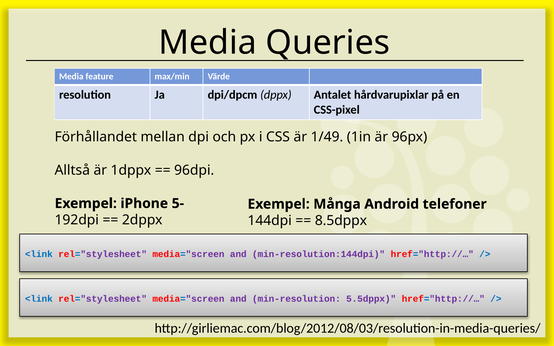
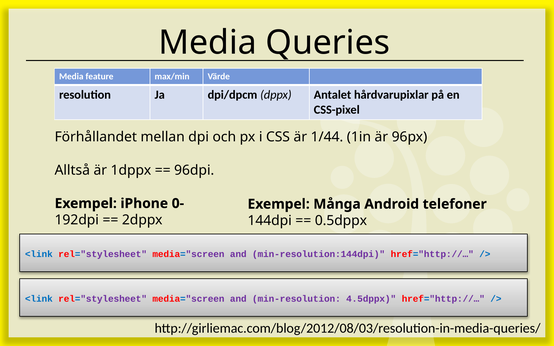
1/49: 1/49 -> 1/44 (327, 137)
5-: 5- -> 0- (178, 204)
8.5dppx: 8.5dppx -> 0.5dppx (341, 221)
5.5dppx: 5.5dppx -> 4.5dppx (371, 299)
